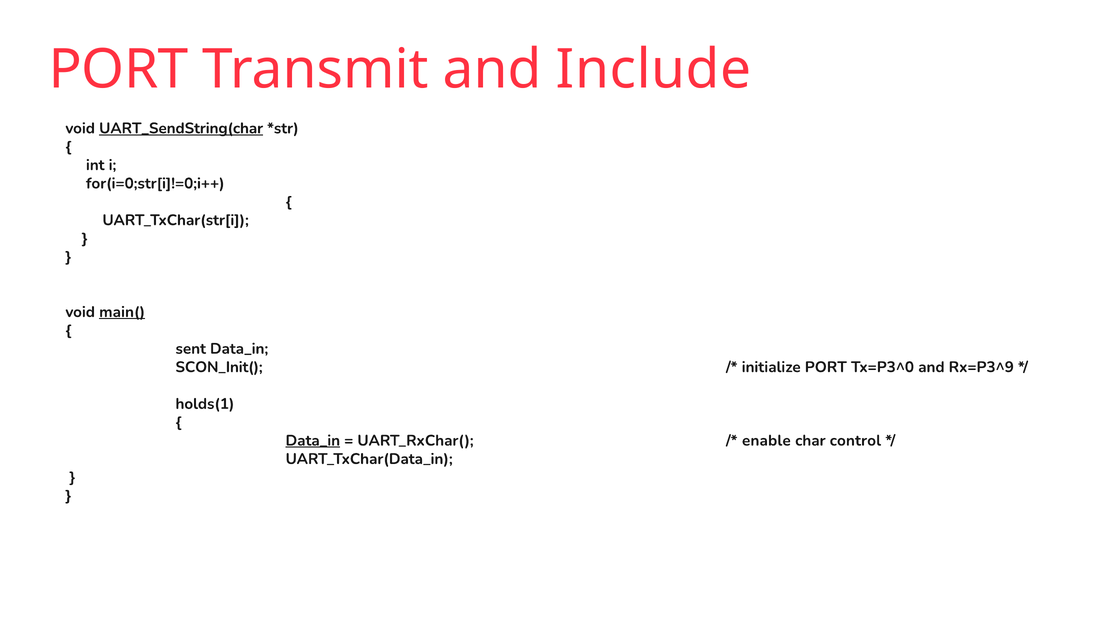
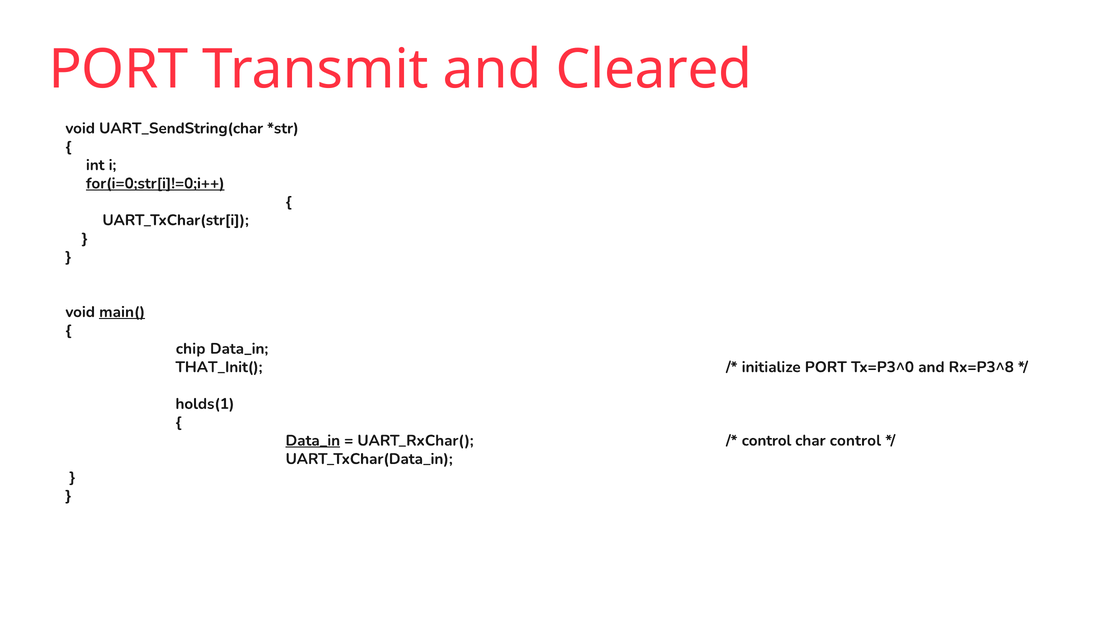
Include: Include -> Cleared (654, 70)
UART_SendString(char underline: present -> none (181, 128)
for(i=0;str[i]!=0;i++ underline: none -> present (155, 183)
sent: sent -> chip (191, 349)
SCON_Init(: SCON_Init( -> THAT_Init( (219, 367)
Rx=P3^9: Rx=P3^9 -> Rx=P3^8 (981, 367)
enable: enable -> control (766, 441)
